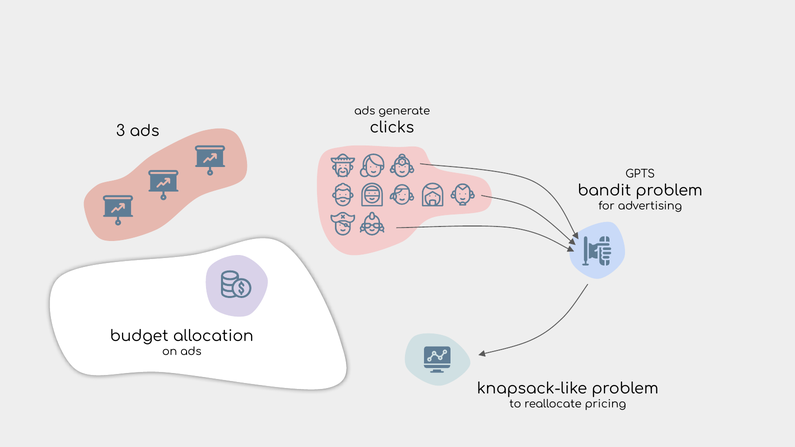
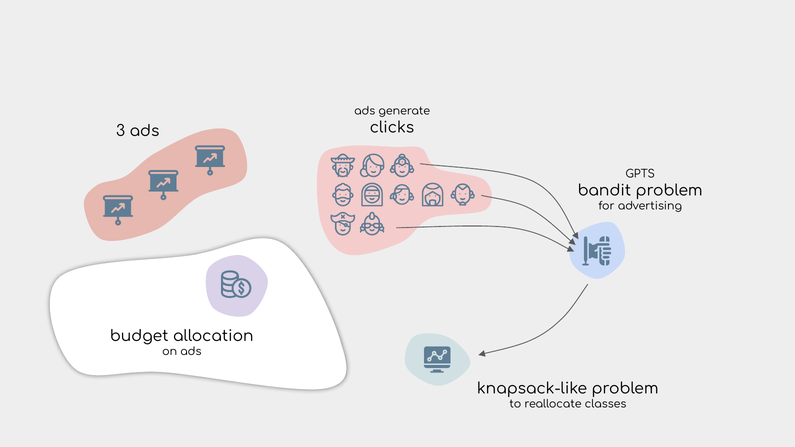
pricing: pricing -> classes (606, 404)
